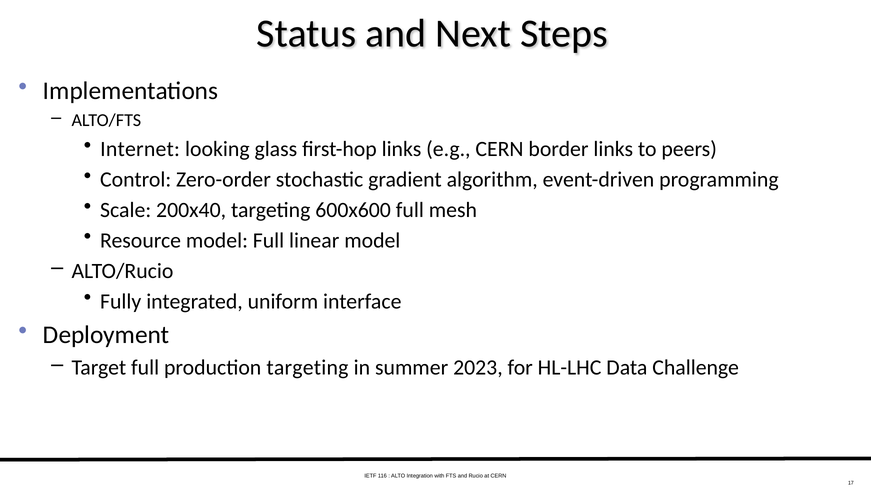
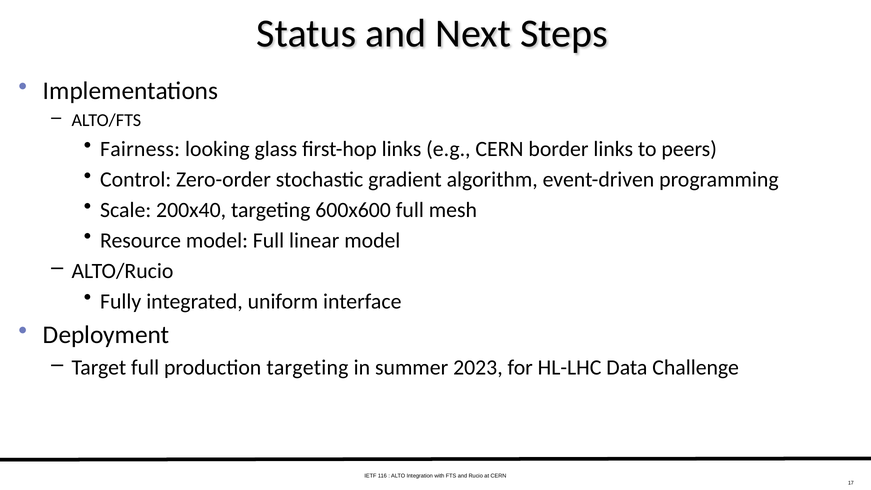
Internet: Internet -> Fairness (140, 149)
